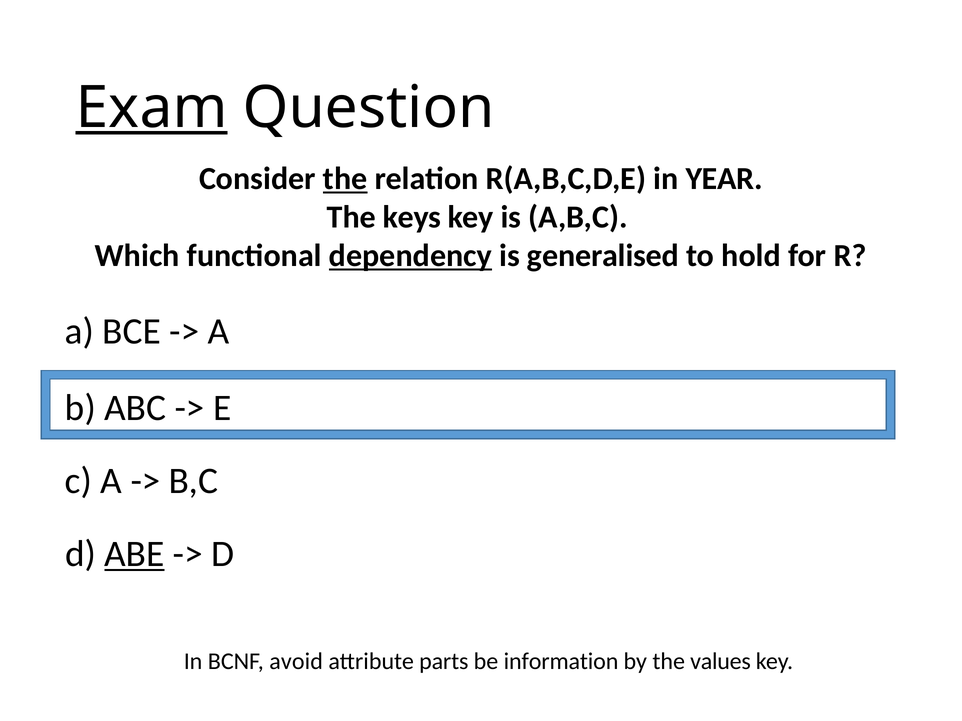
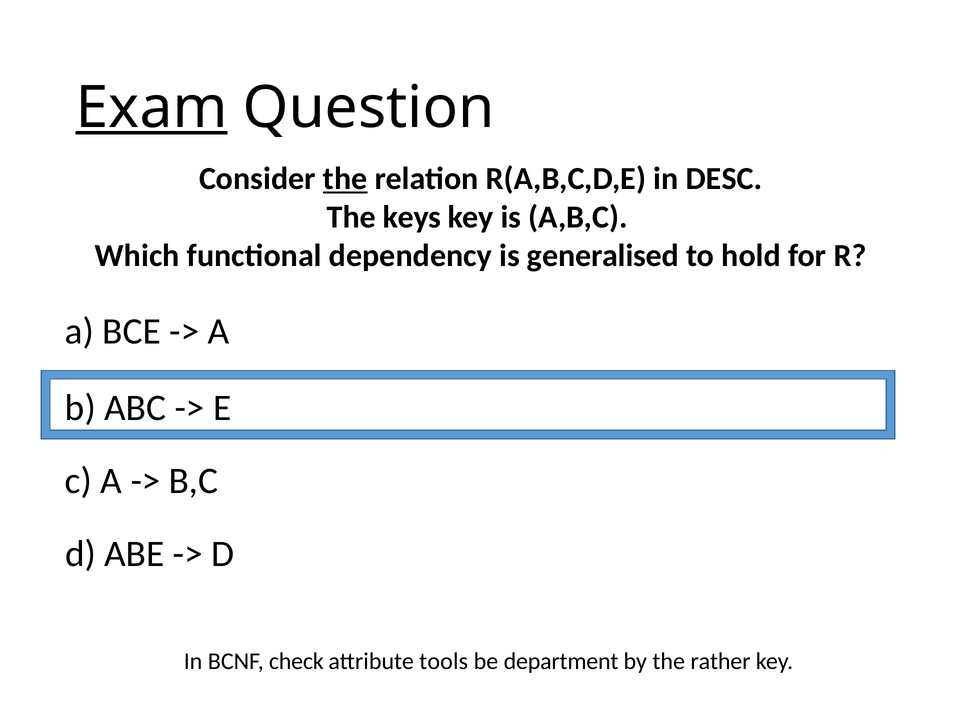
YEAR: YEAR -> DESC (724, 179)
dependency underline: present -> none (410, 256)
ABE underline: present -> none (134, 554)
avoid: avoid -> check (296, 662)
parts: parts -> tools (444, 662)
information: information -> department (561, 662)
values: values -> rather (720, 662)
